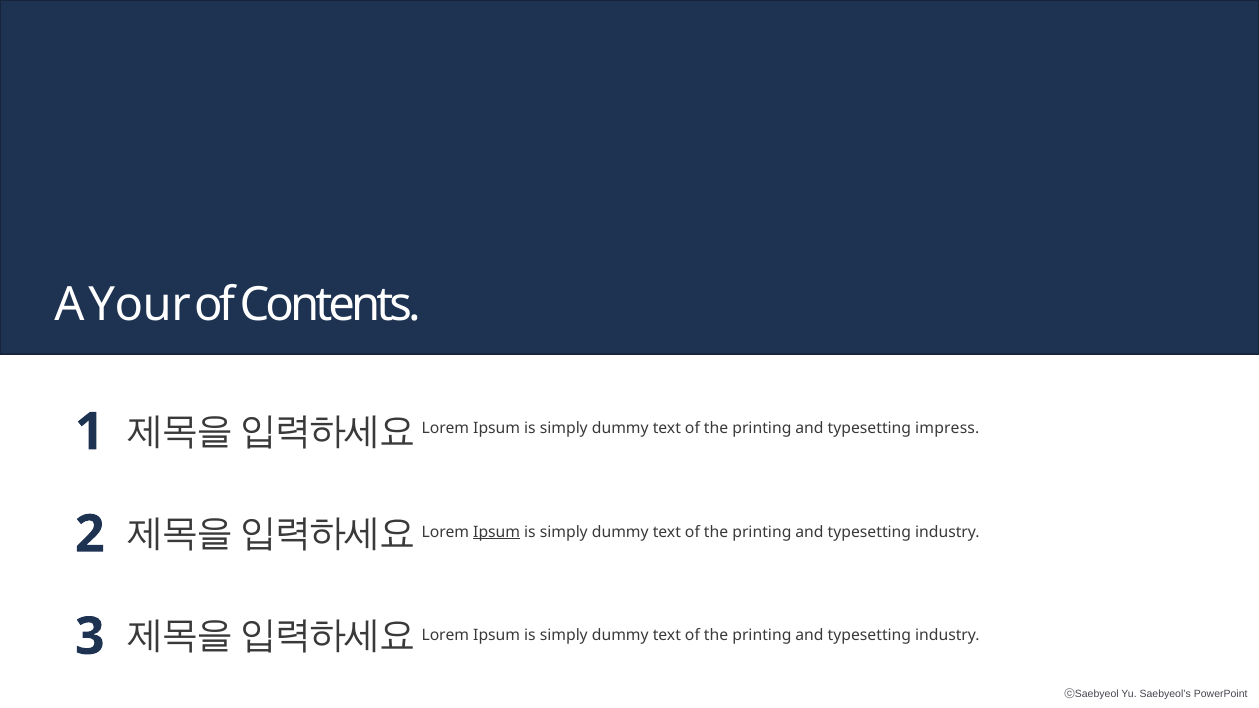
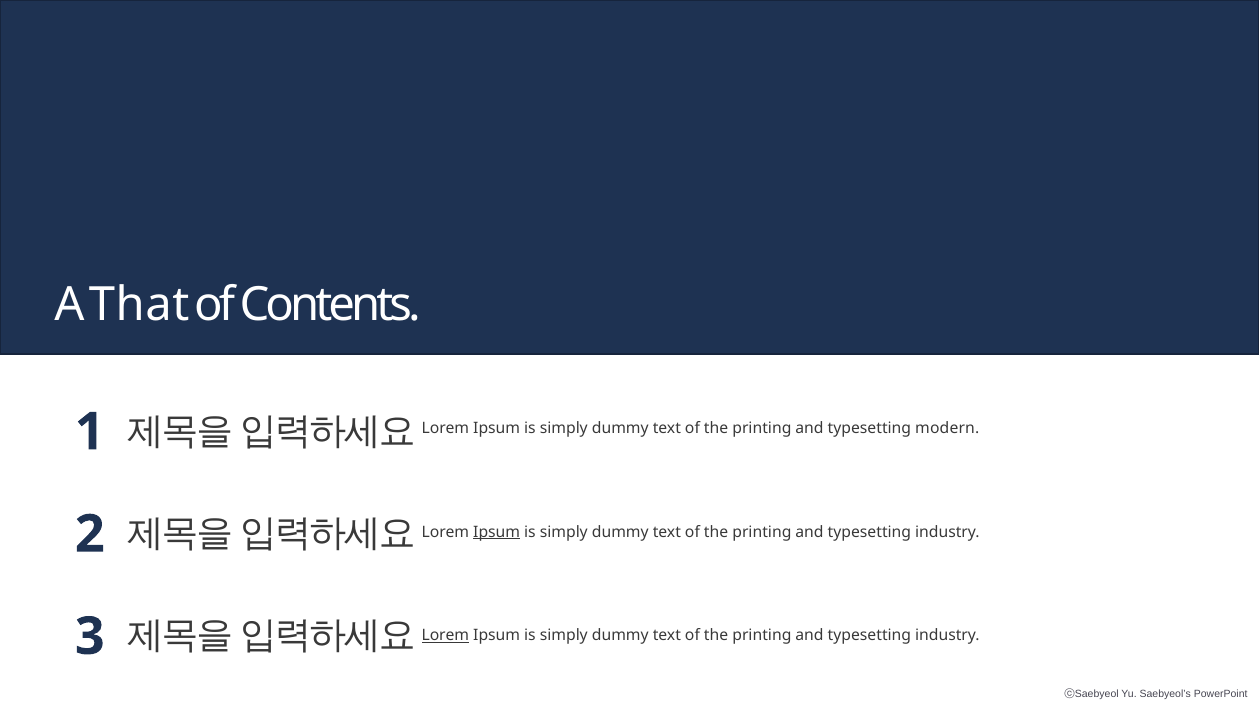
Your: Your -> That (139, 305)
impress: impress -> modern (947, 428)
Lorem underline: none -> present (445, 636)
